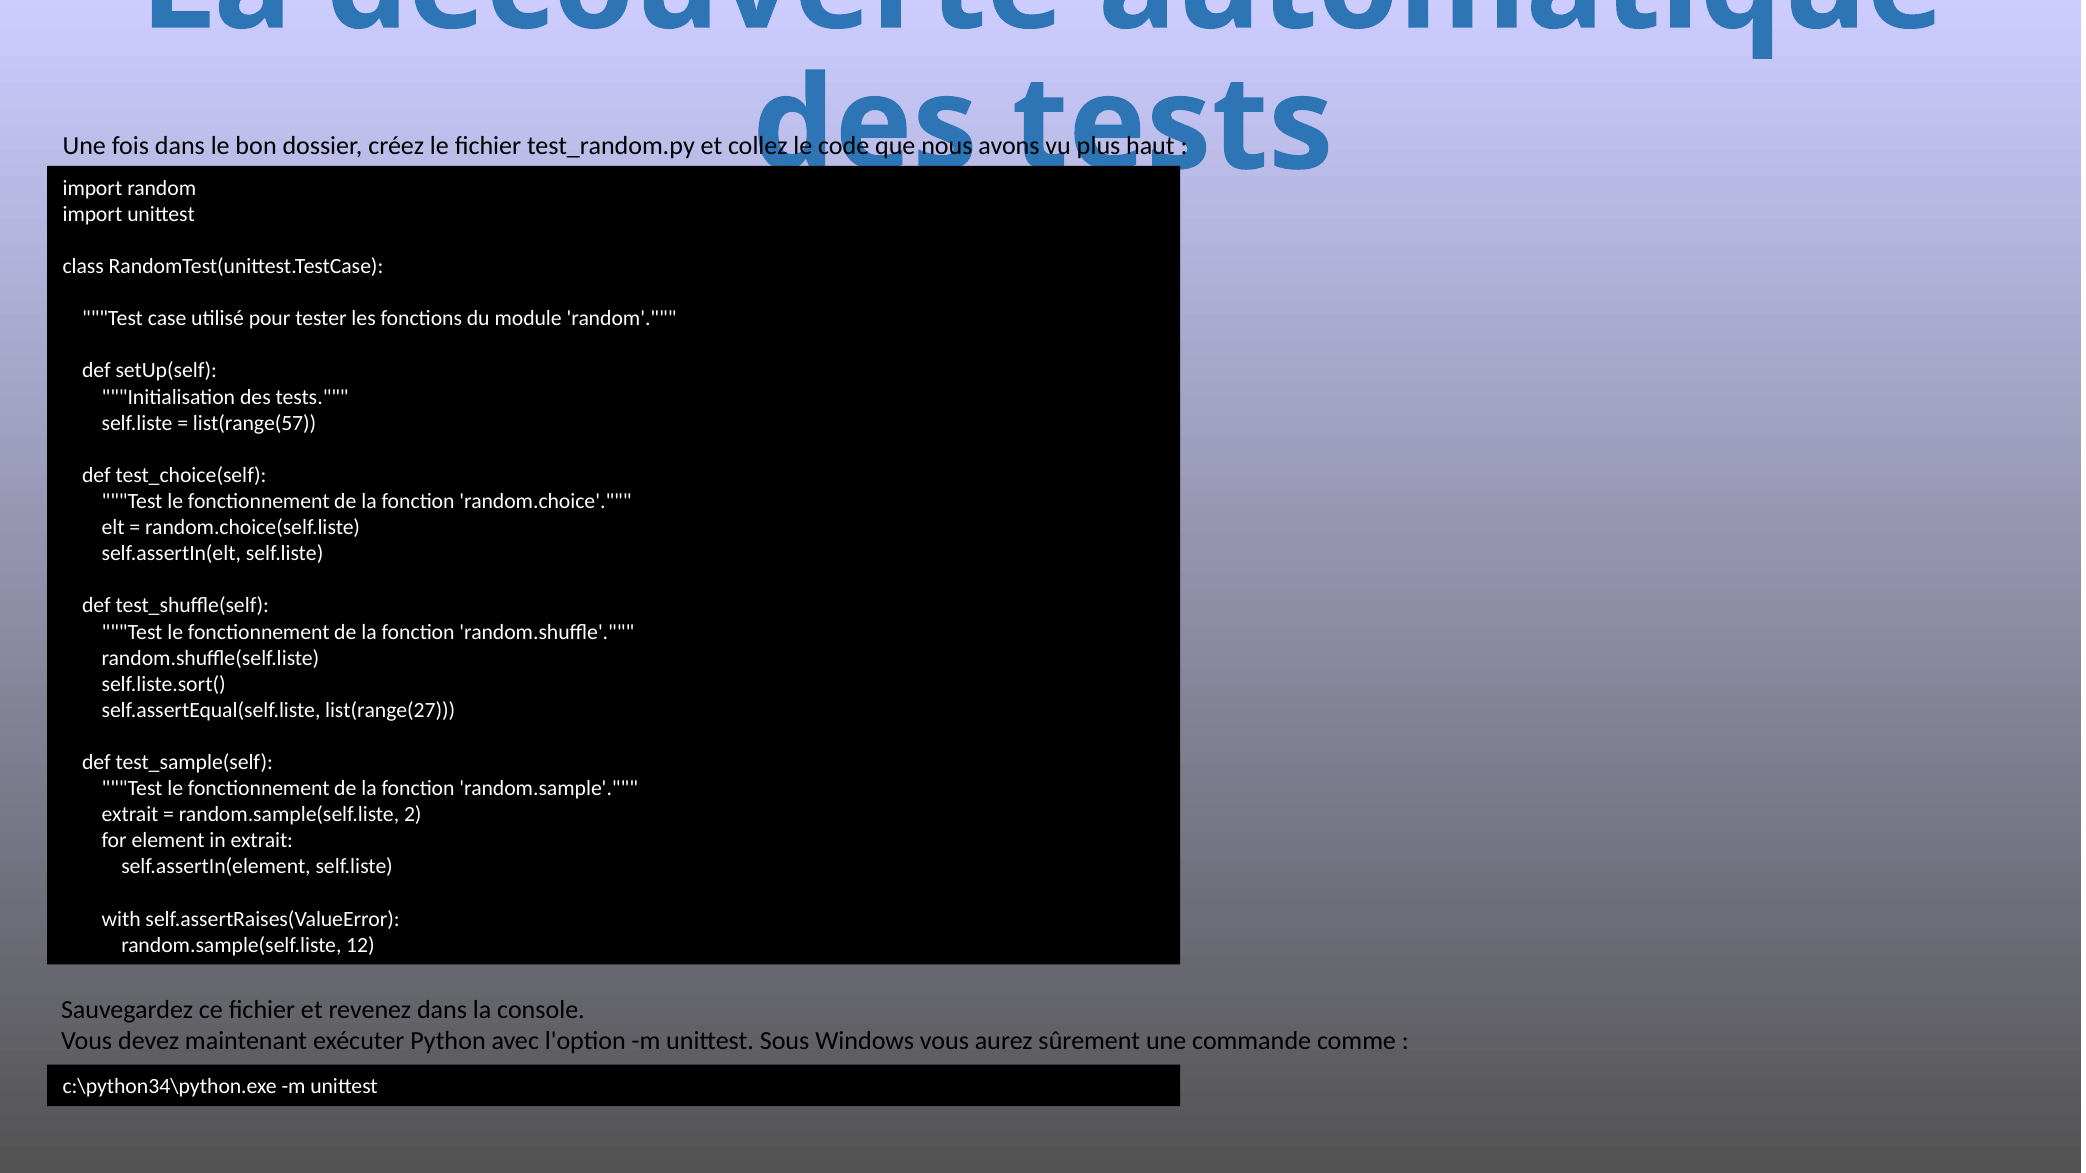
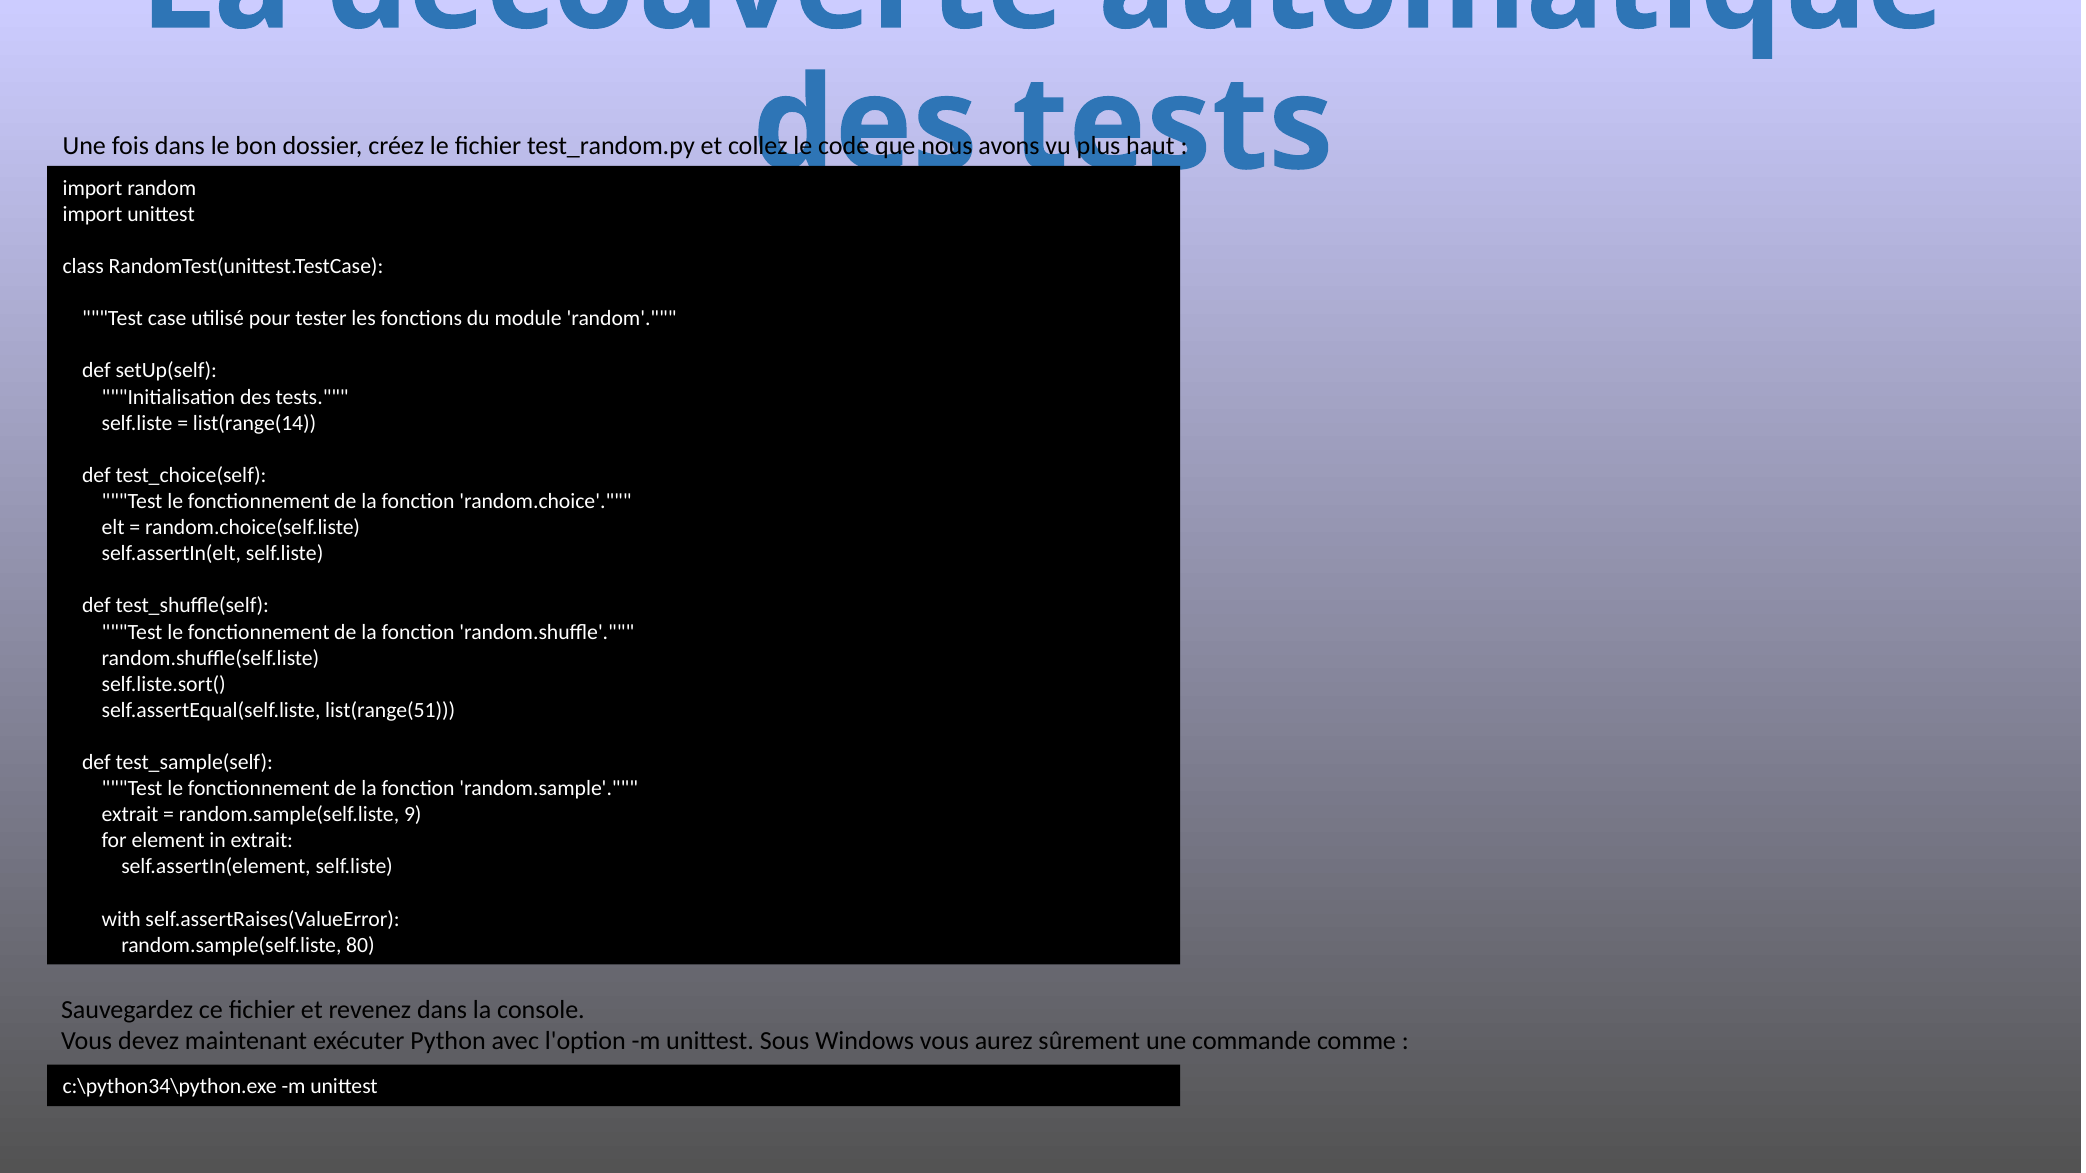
list(range(57: list(range(57 -> list(range(14 (255, 423)
list(range(27: list(range(27 -> list(range(51 (390, 710)
2: 2 -> 9 (413, 815)
12: 12 -> 80 (361, 945)
